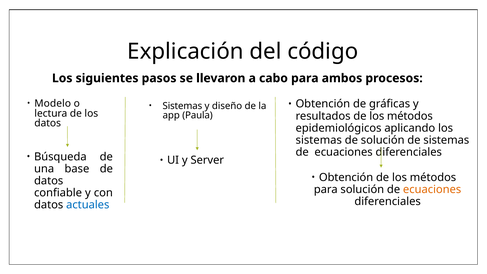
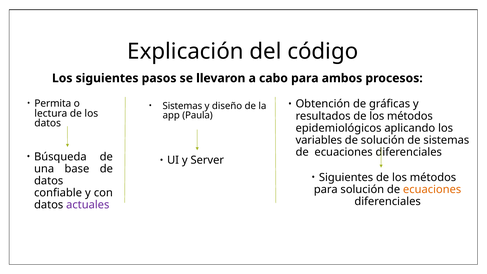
Modelo: Modelo -> Permita (53, 103)
sistemas: sistemas -> variables (319, 140)
Obtención: Obtención -> Siguientes (346, 177)
actuales colour: blue -> purple (88, 205)
